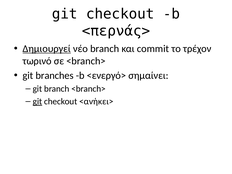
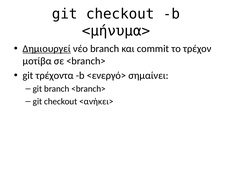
<περνάς>: <περνάς> -> <μήνυμα> (116, 31)
τωρινό: τωρινό -> μοτίβα (37, 61)
branches: branches -> τρέχοντα (55, 75)
git underline: present -> none (37, 101)
